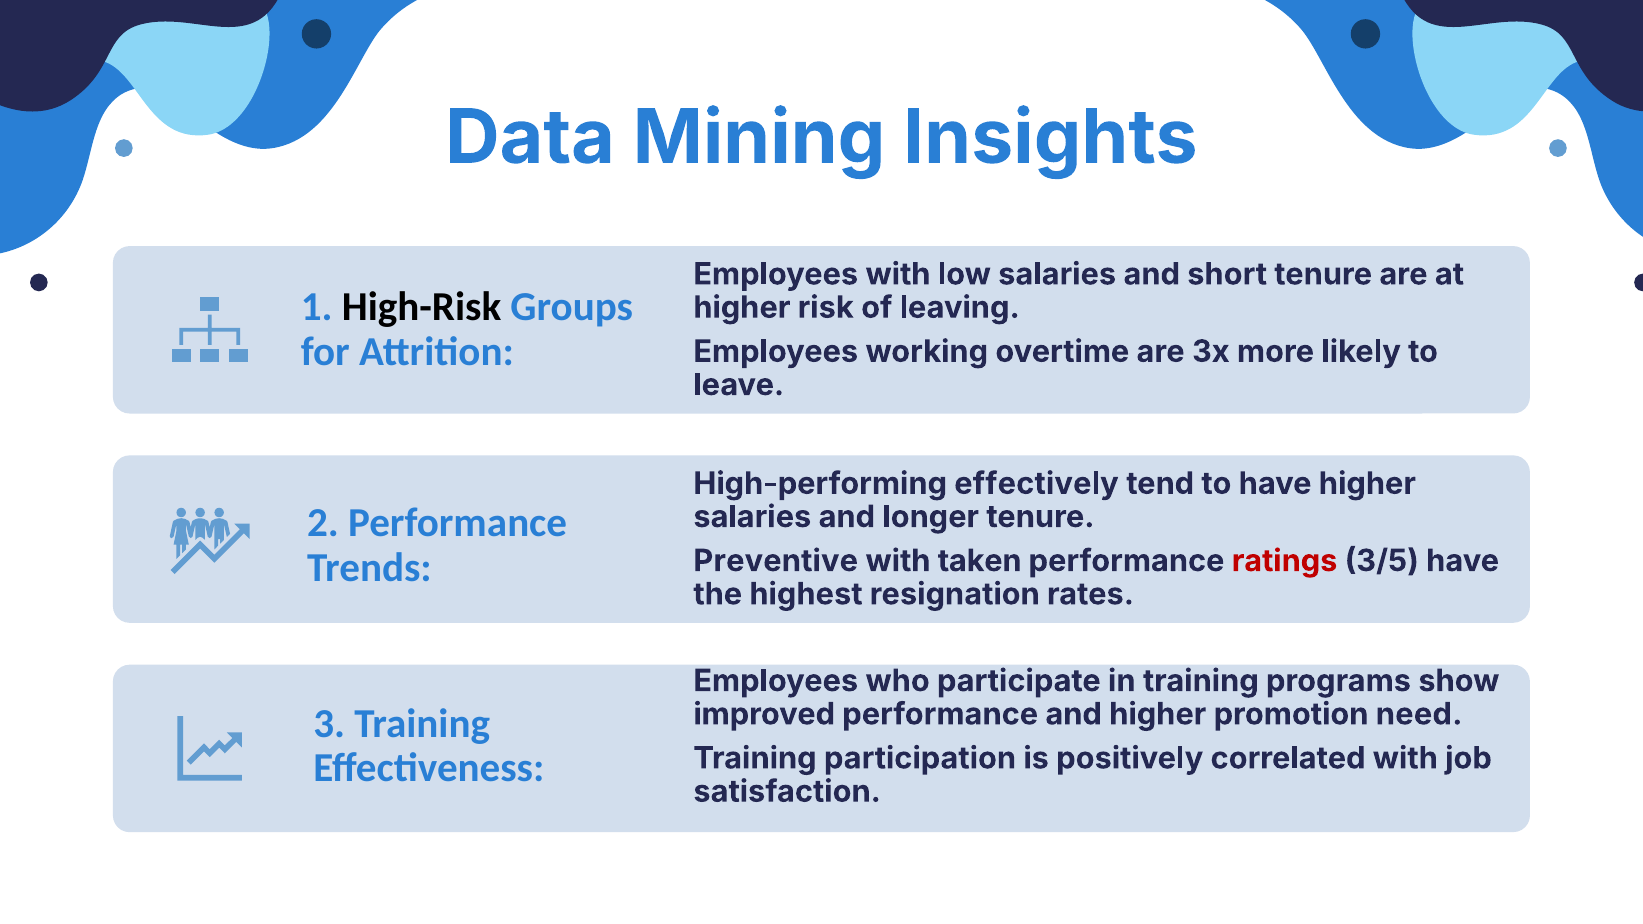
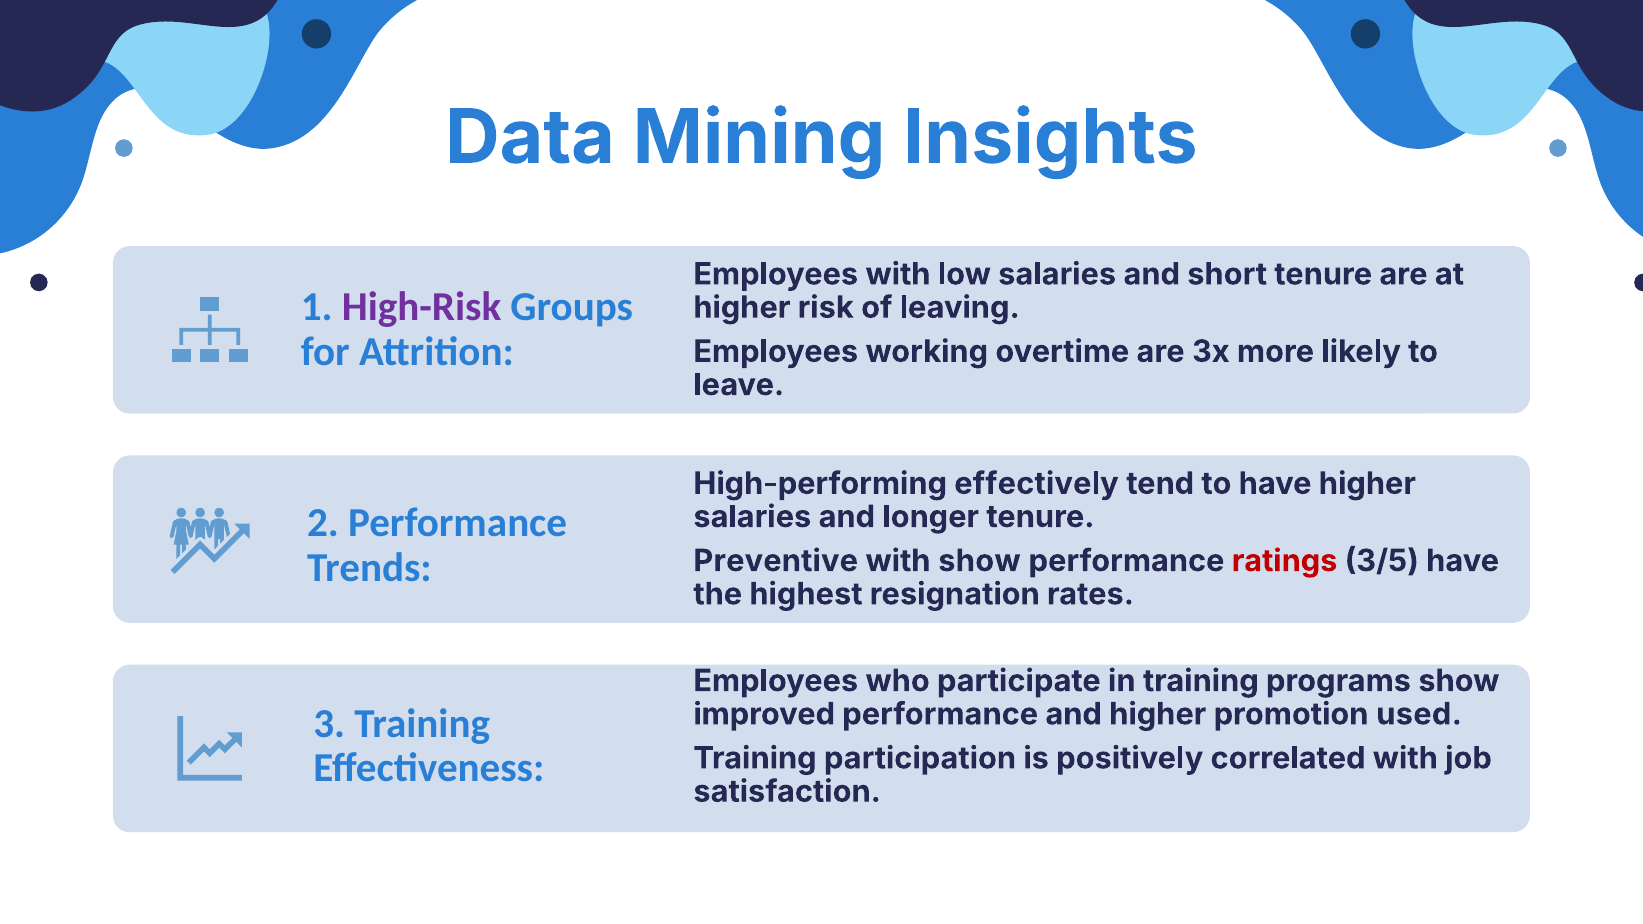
High-Risk colour: black -> purple (422, 307)
with taken: taken -> show (979, 561)
need: need -> used (1419, 714)
